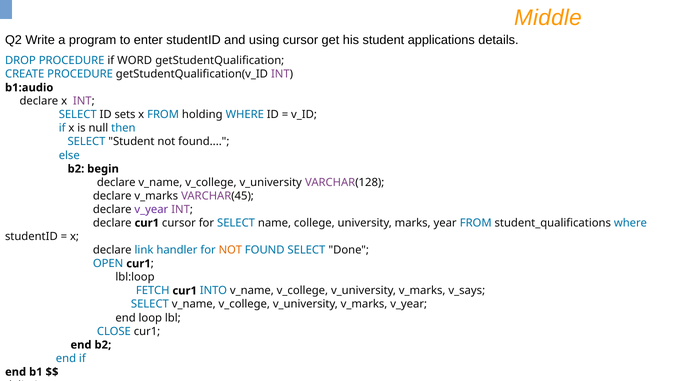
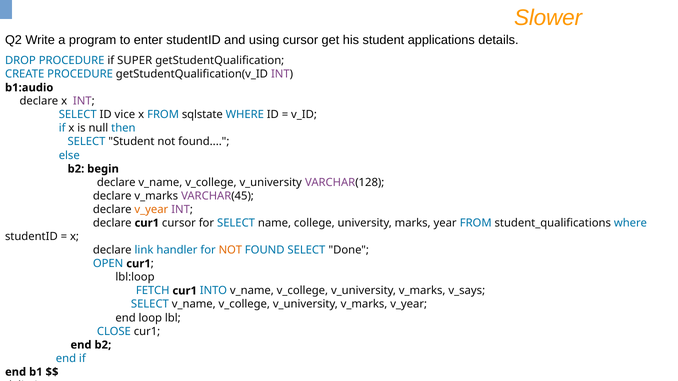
Middle: Middle -> Slower (548, 18)
WORD: WORD -> SUPER (135, 61)
sets: sets -> vice (125, 115)
holding: holding -> sqlstate (202, 115)
v_year colour: purple -> orange (151, 210)
